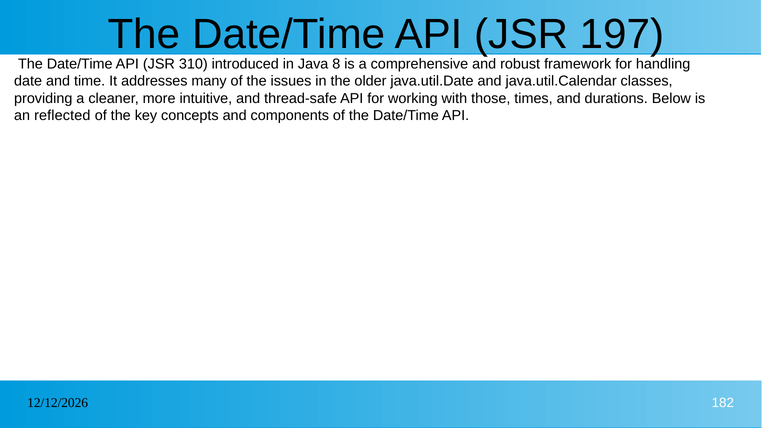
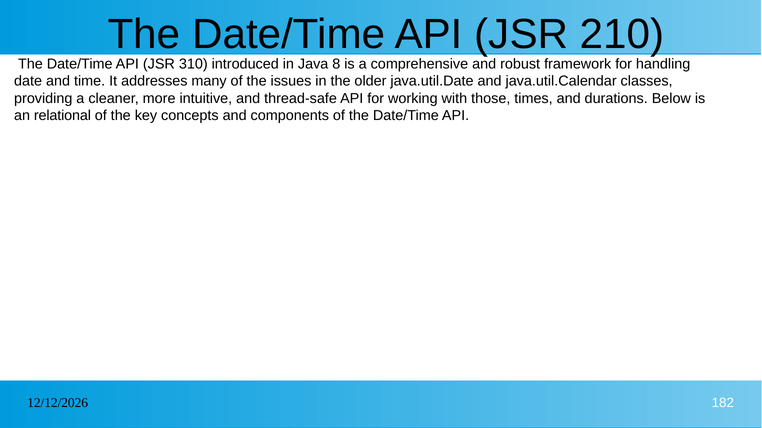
197: 197 -> 210 (622, 34)
reflected: reflected -> relational (62, 116)
